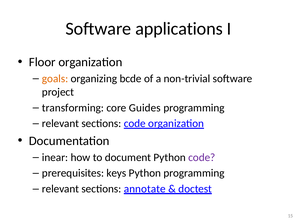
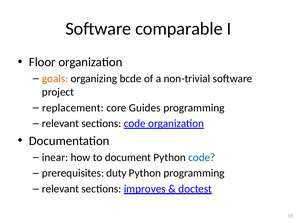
applications: applications -> comparable (179, 29)
transforming: transforming -> replacement (73, 108)
code colour: purple -> blue (202, 157)
keys: keys -> duty (116, 173)
annotate: annotate -> improves (145, 189)
